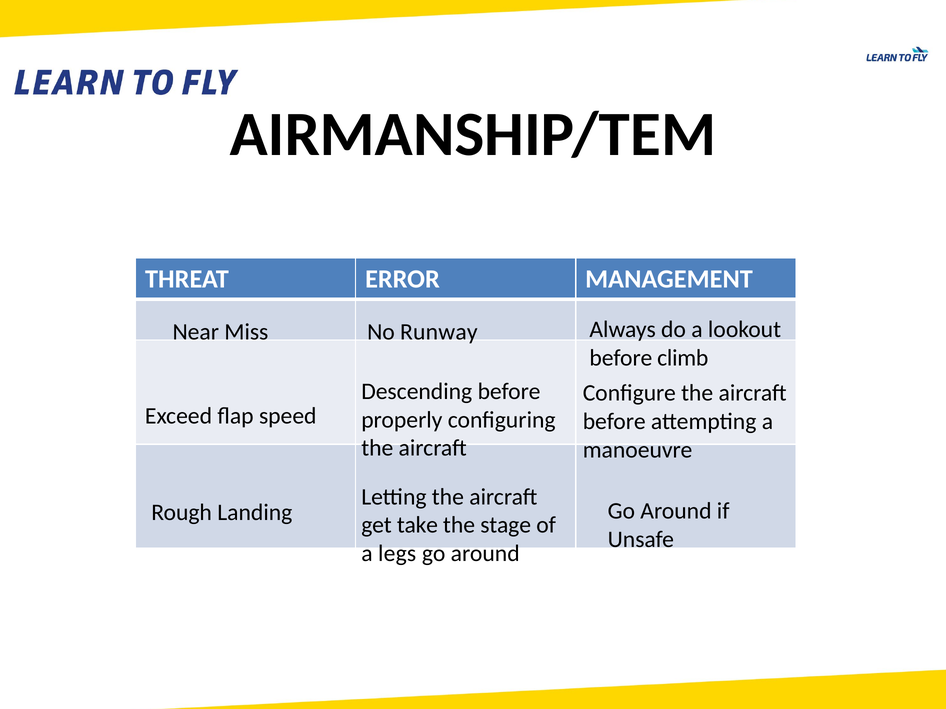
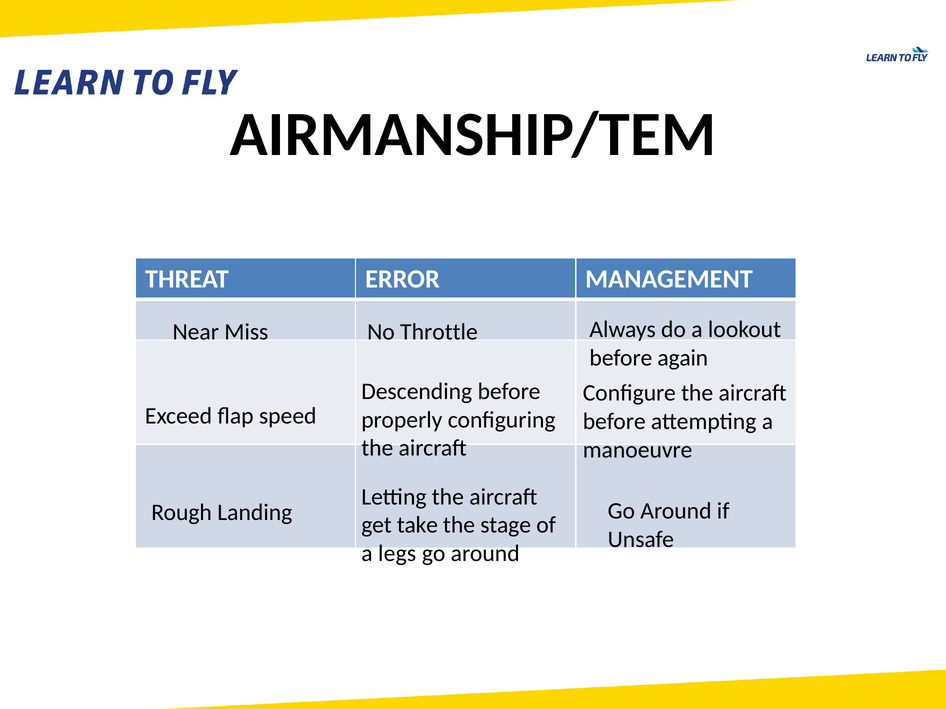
Runway: Runway -> Throttle (439, 332)
climb: climb -> again (683, 358)
